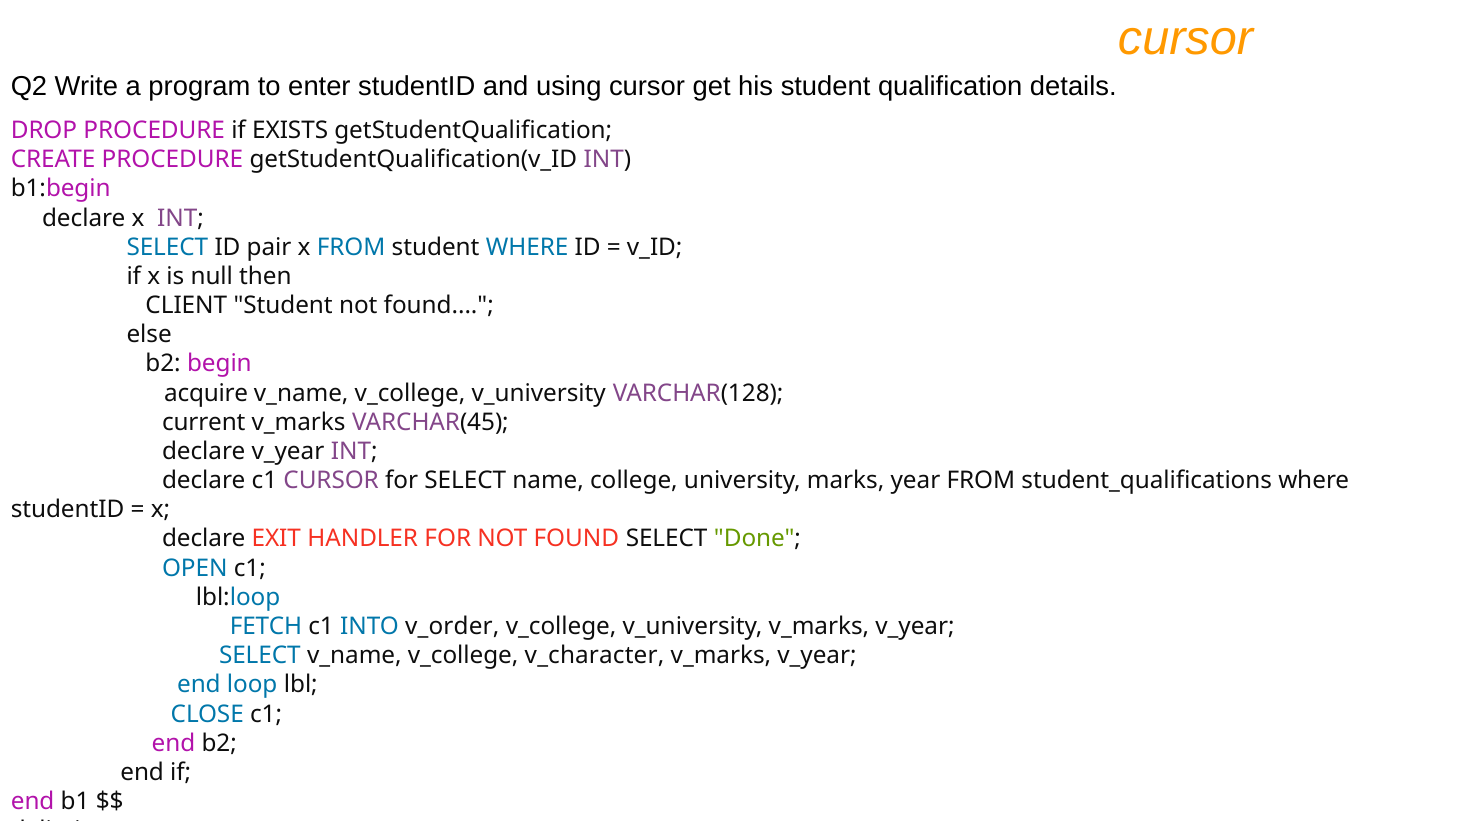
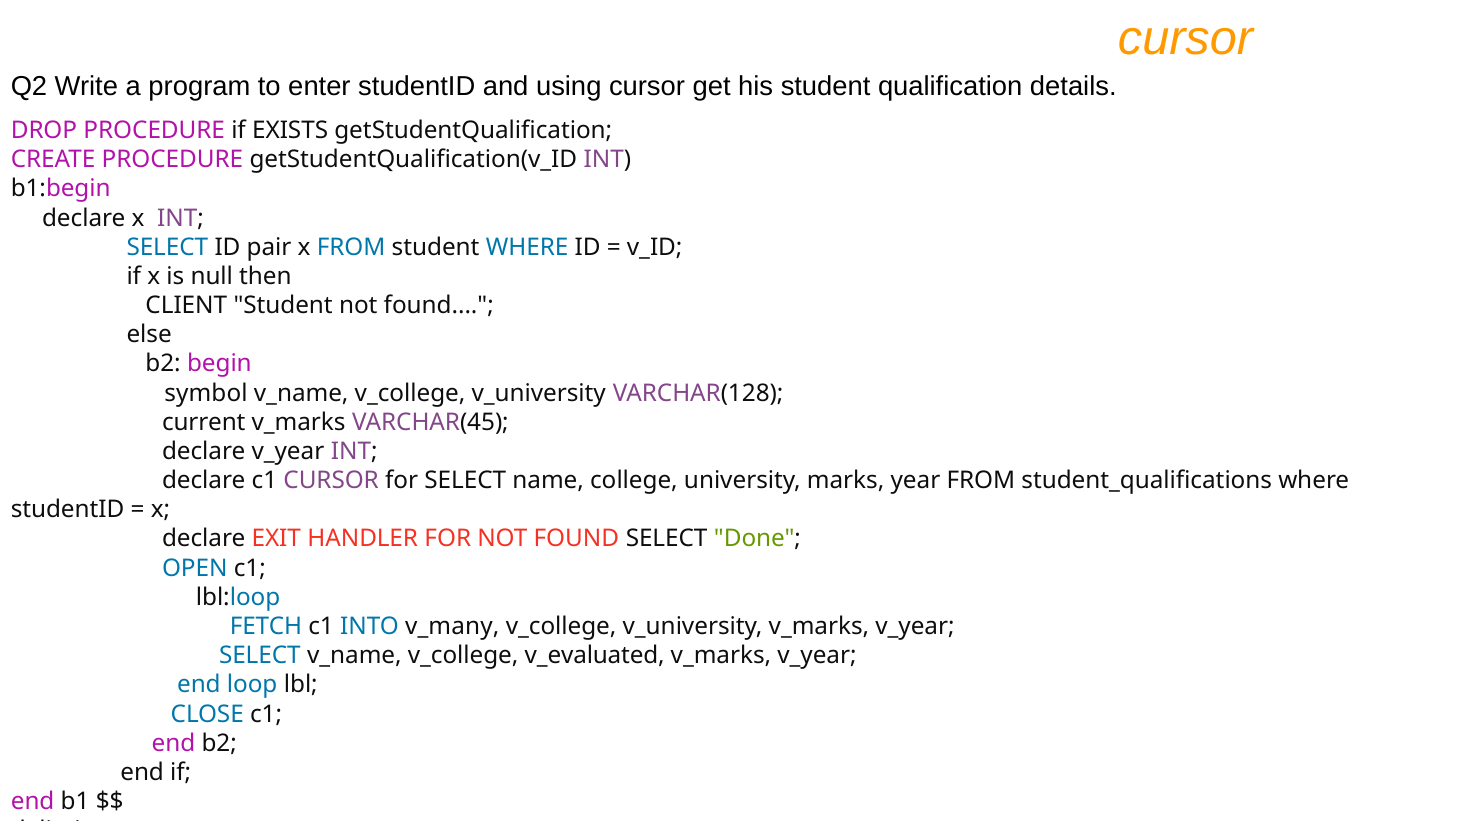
acquire: acquire -> symbol (206, 393)
v_order: v_order -> v_many (452, 627)
v_character: v_character -> v_evaluated (595, 656)
